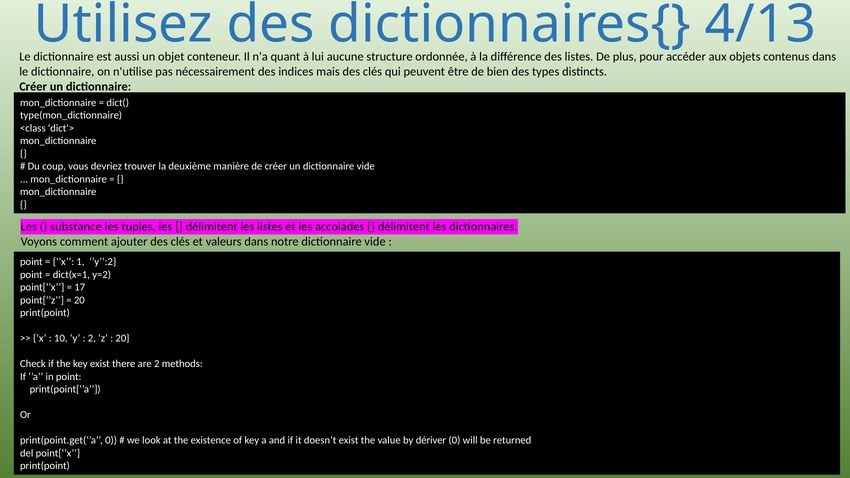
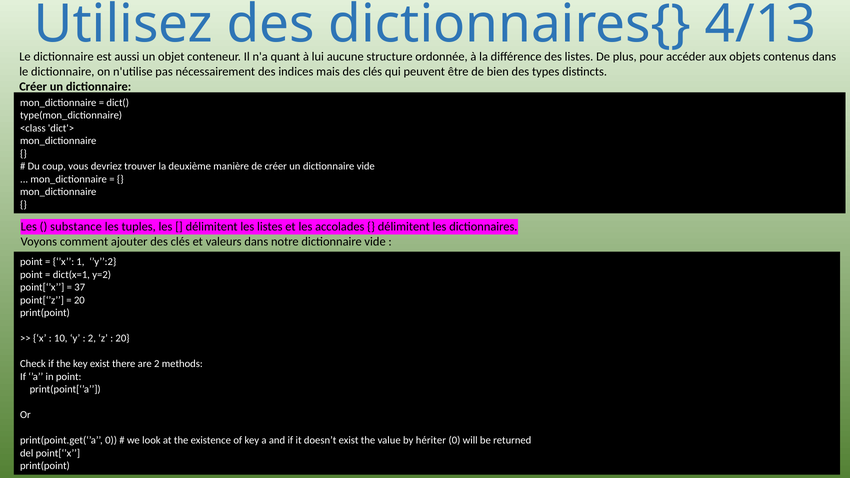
17: 17 -> 37 (80, 288)
dériver: dériver -> hériter (431, 441)
